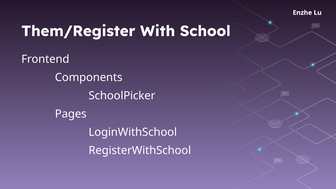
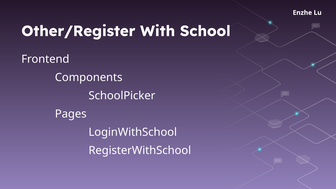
Them/Register: Them/Register -> Other/Register (78, 31)
